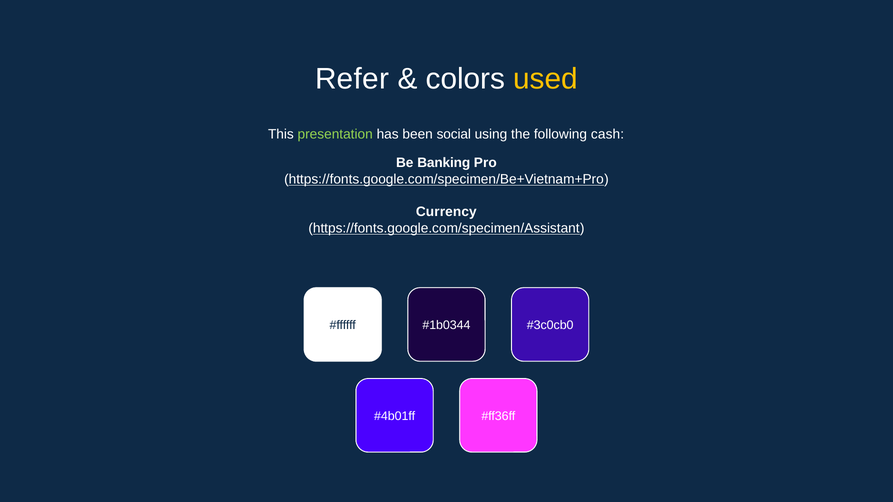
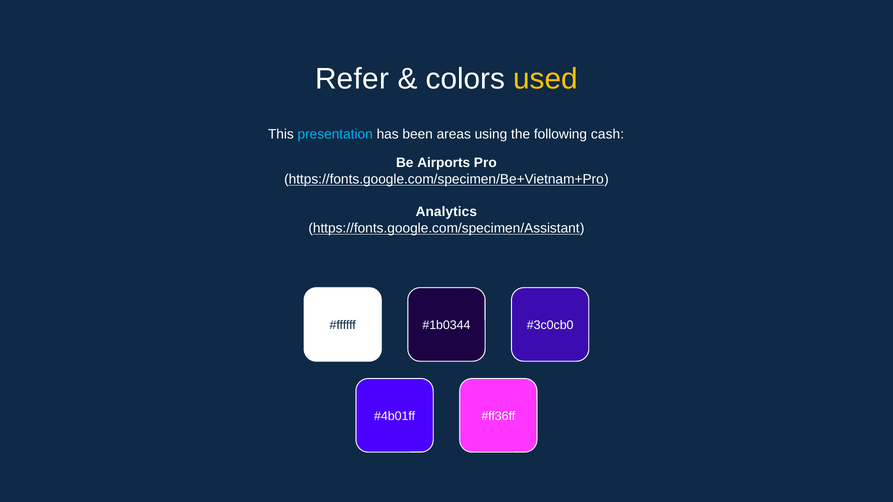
presentation colour: light green -> light blue (335, 134)
social: social -> areas (454, 134)
Banking: Banking -> Airports (444, 163)
Currency: Currency -> Analytics (446, 212)
